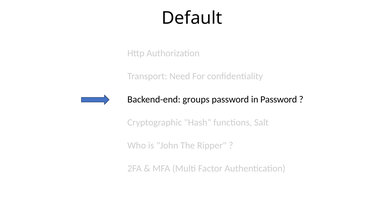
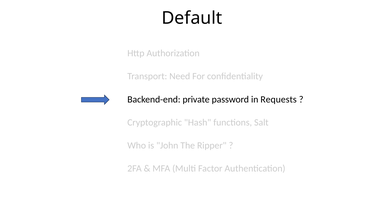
groups: groups -> private (196, 99)
in Password: Password -> Requests (279, 99)
